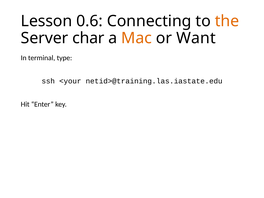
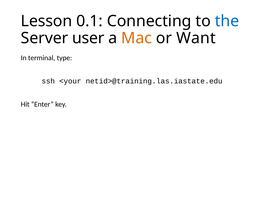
0.6: 0.6 -> 0.1 (90, 21)
the colour: orange -> blue (227, 21)
char: char -> user (88, 38)
